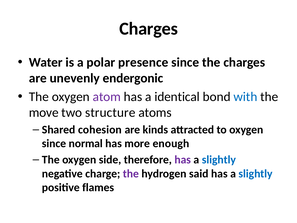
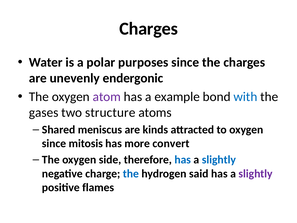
presence: presence -> purposes (143, 62)
identical: identical -> example (177, 97)
move: move -> gases (44, 112)
cohesion: cohesion -> meniscus (100, 130)
normal: normal -> mitosis (86, 143)
enough: enough -> convert (171, 143)
has colour: purple -> blue (183, 160)
the colour: purple -> blue (131, 173)
slightly colour: blue -> purple (256, 173)
